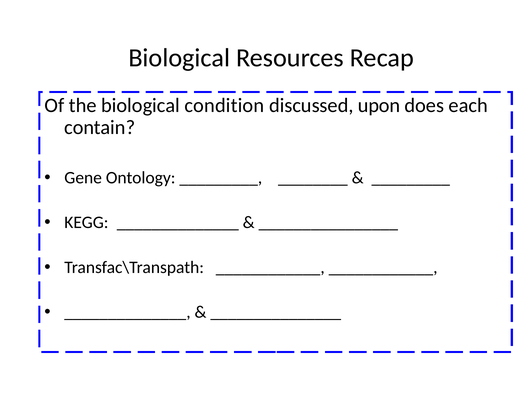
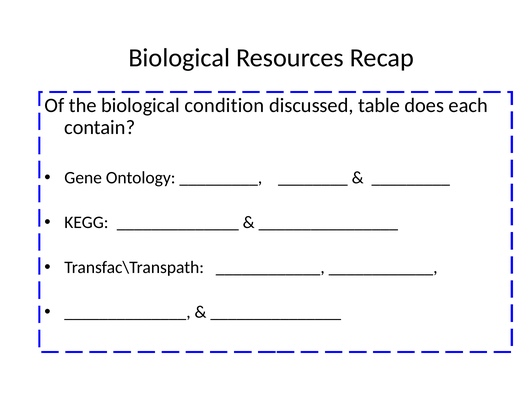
upon: upon -> table (379, 105)
